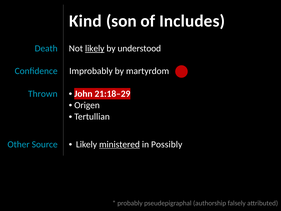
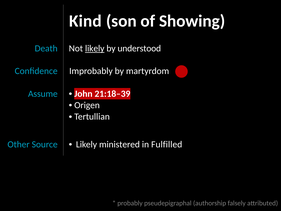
Includes: Includes -> Showing (192, 21)
Thrown: Thrown -> Assume (43, 94)
21:18–29: 21:18–29 -> 21:18–39 (112, 94)
ministered underline: present -> none (119, 144)
Possibly: Possibly -> Fulfilled (167, 144)
